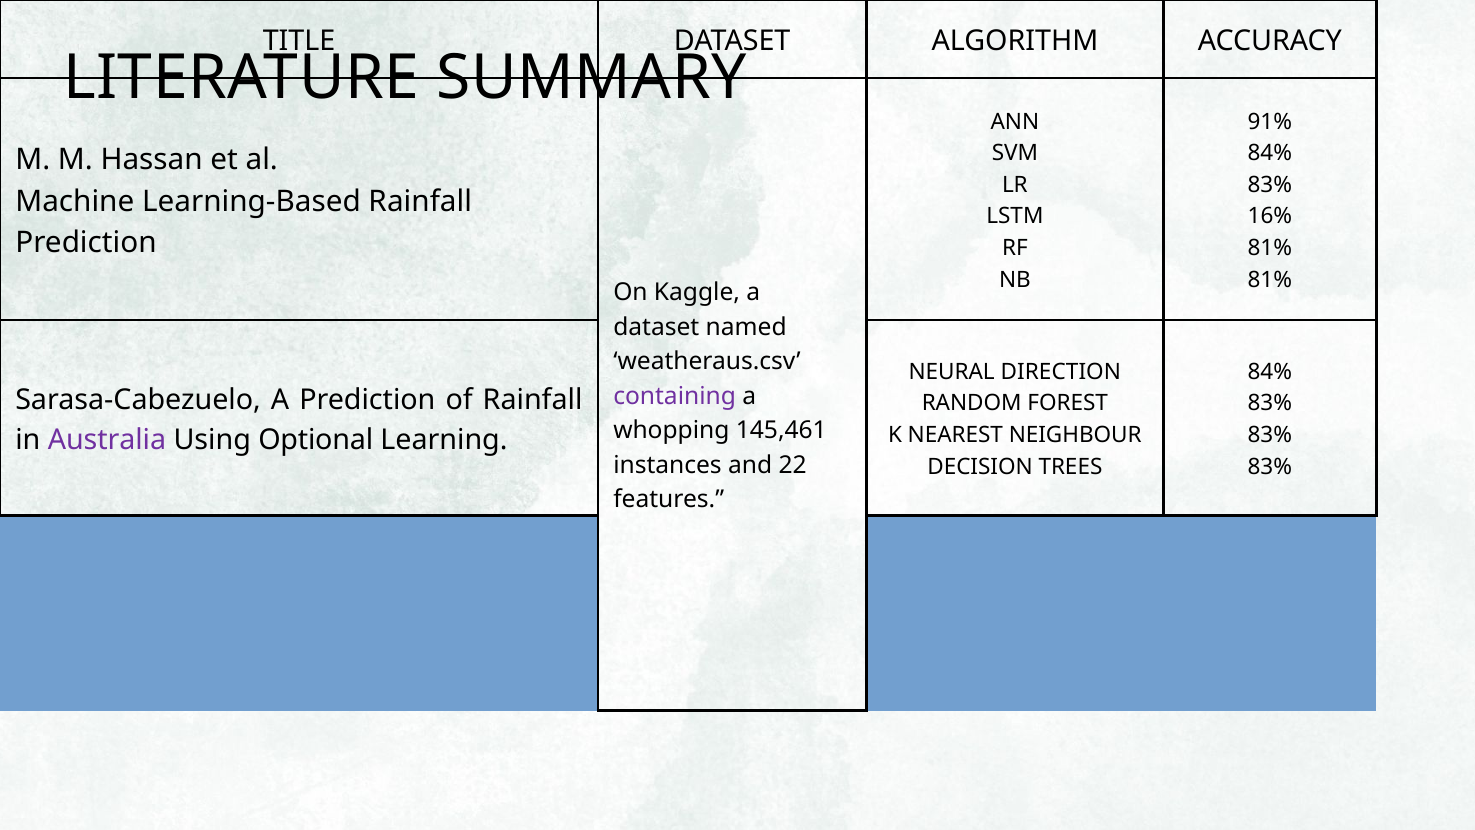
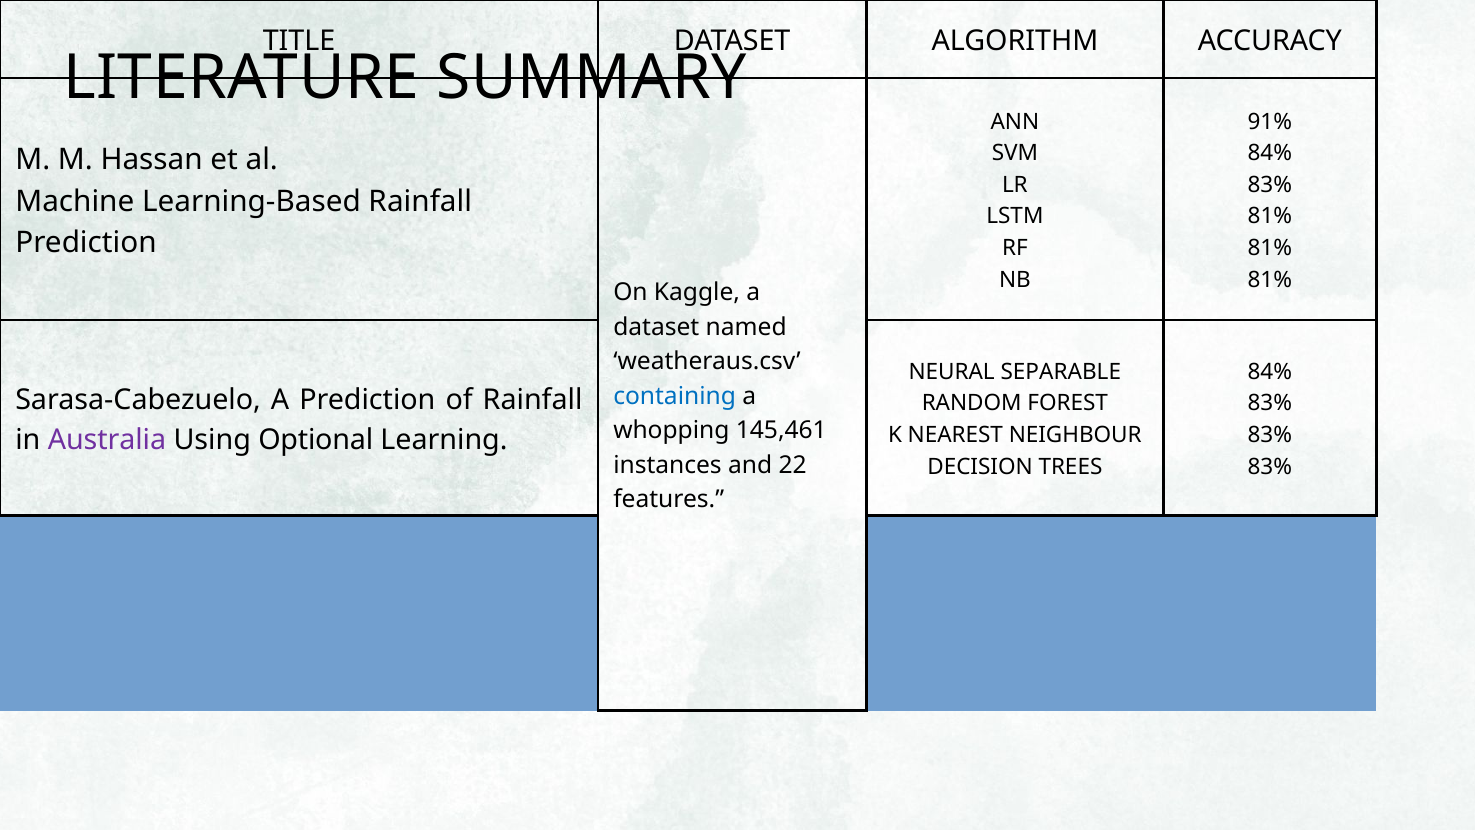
16%: 16% -> 81% (1270, 216)
DIRECTION: DIRECTION -> SEPARABLE (1061, 372)
containing colour: purple -> blue (675, 396)
